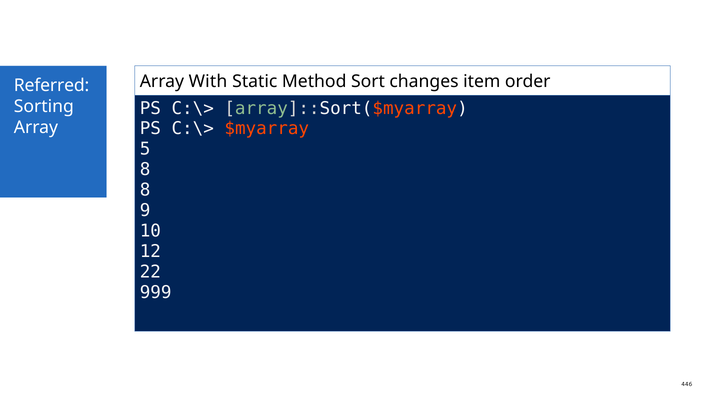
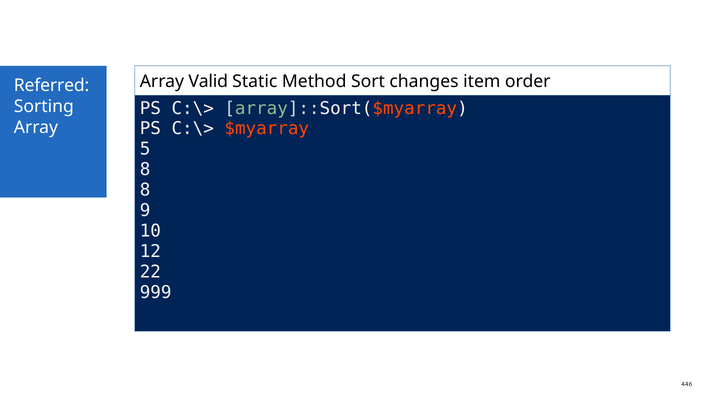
With: With -> Valid (208, 82)
